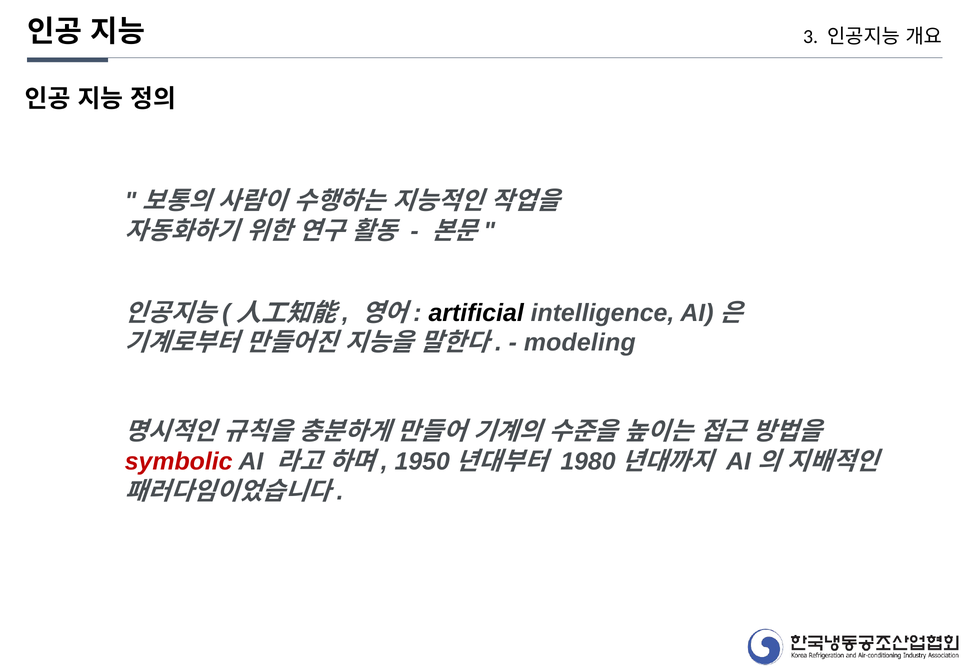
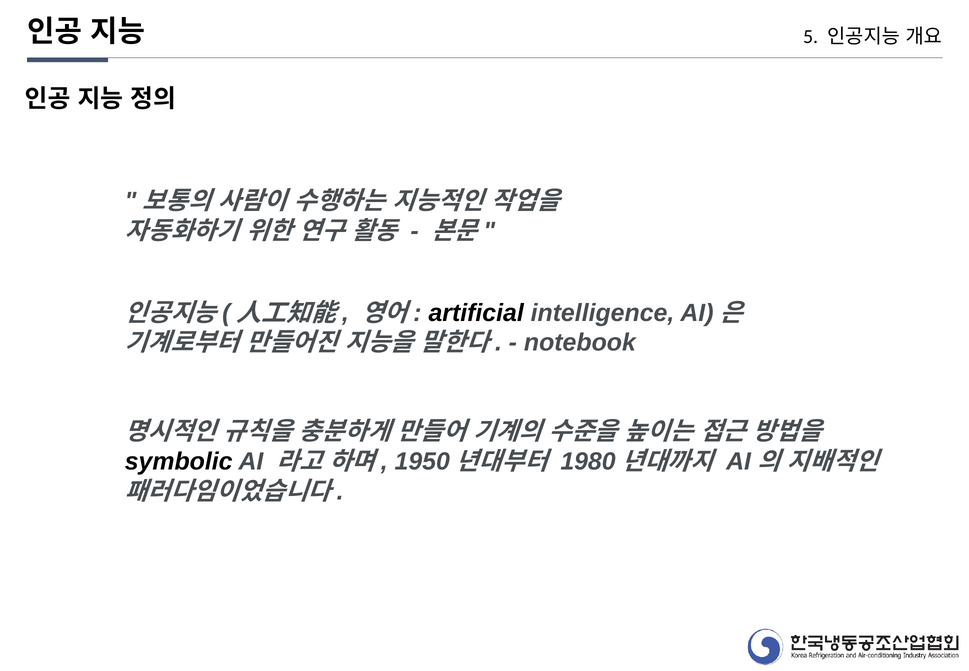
3: 3 -> 5 (811, 37)
modeling: modeling -> notebook (580, 343)
symbolic colour: red -> black (179, 461)
